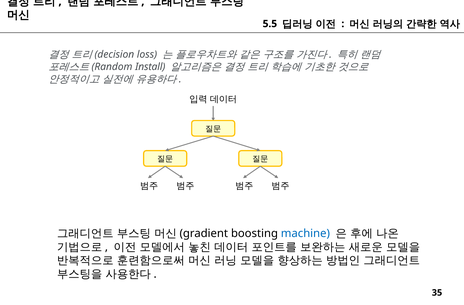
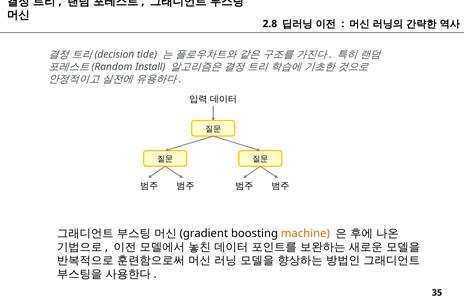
5.5: 5.5 -> 2.8 (270, 24)
loss: loss -> tide (147, 55)
machine colour: blue -> orange (305, 233)
